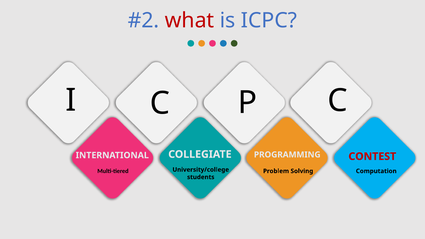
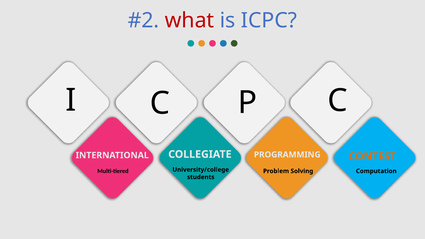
CONTEST colour: red -> orange (372, 157)
